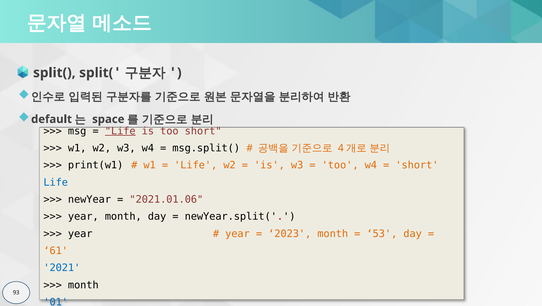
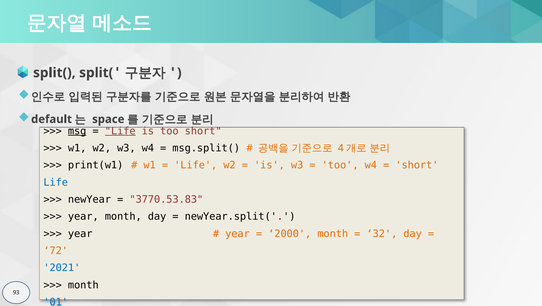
msg underline: none -> present (77, 131)
2021.01.06: 2021.01.06 -> 3770.53.83 (166, 200)
2023: 2023 -> 2000 (290, 234)
53: 53 -> 32 (382, 234)
61: 61 -> 72 (56, 251)
